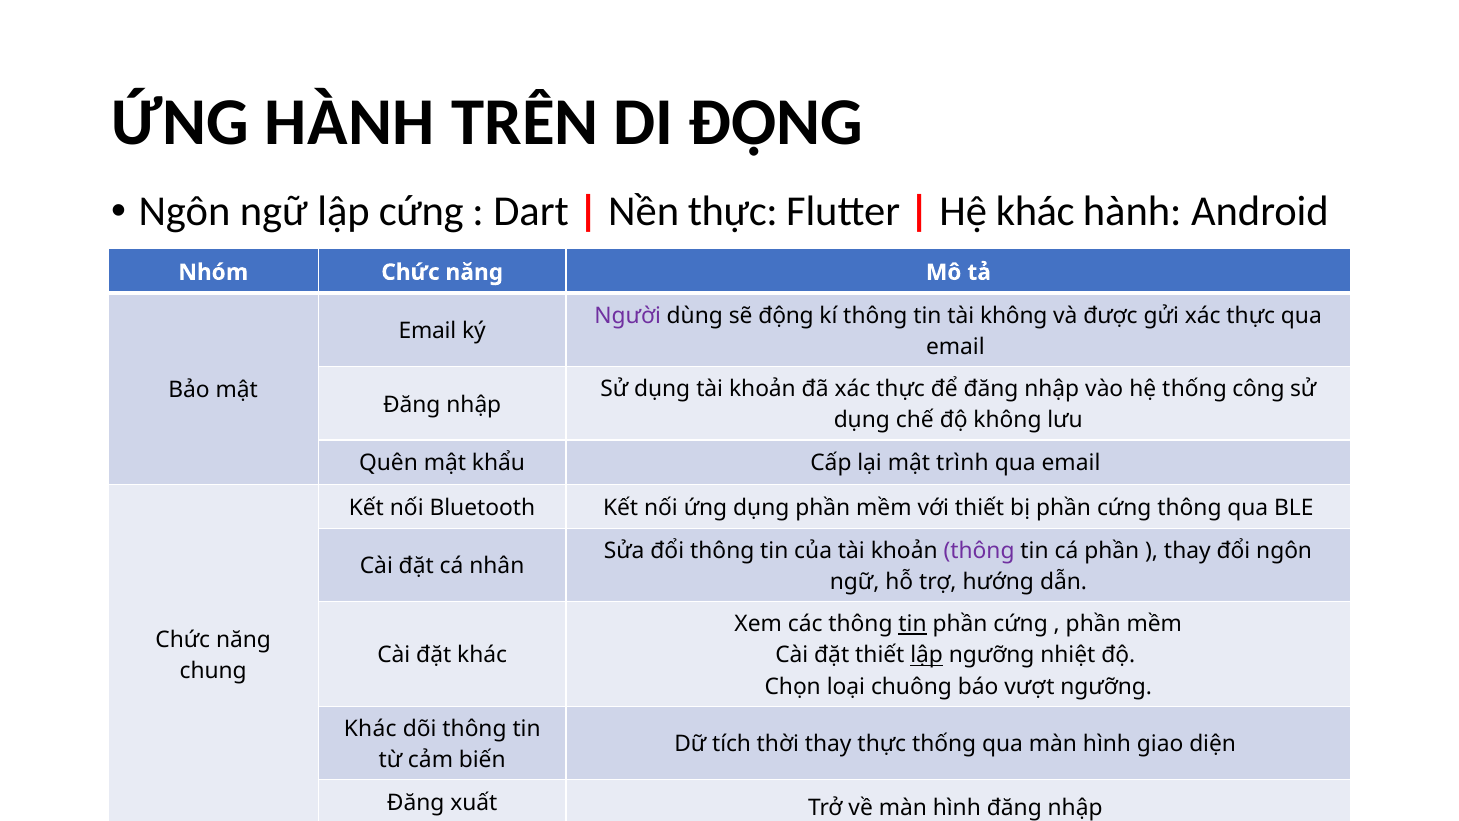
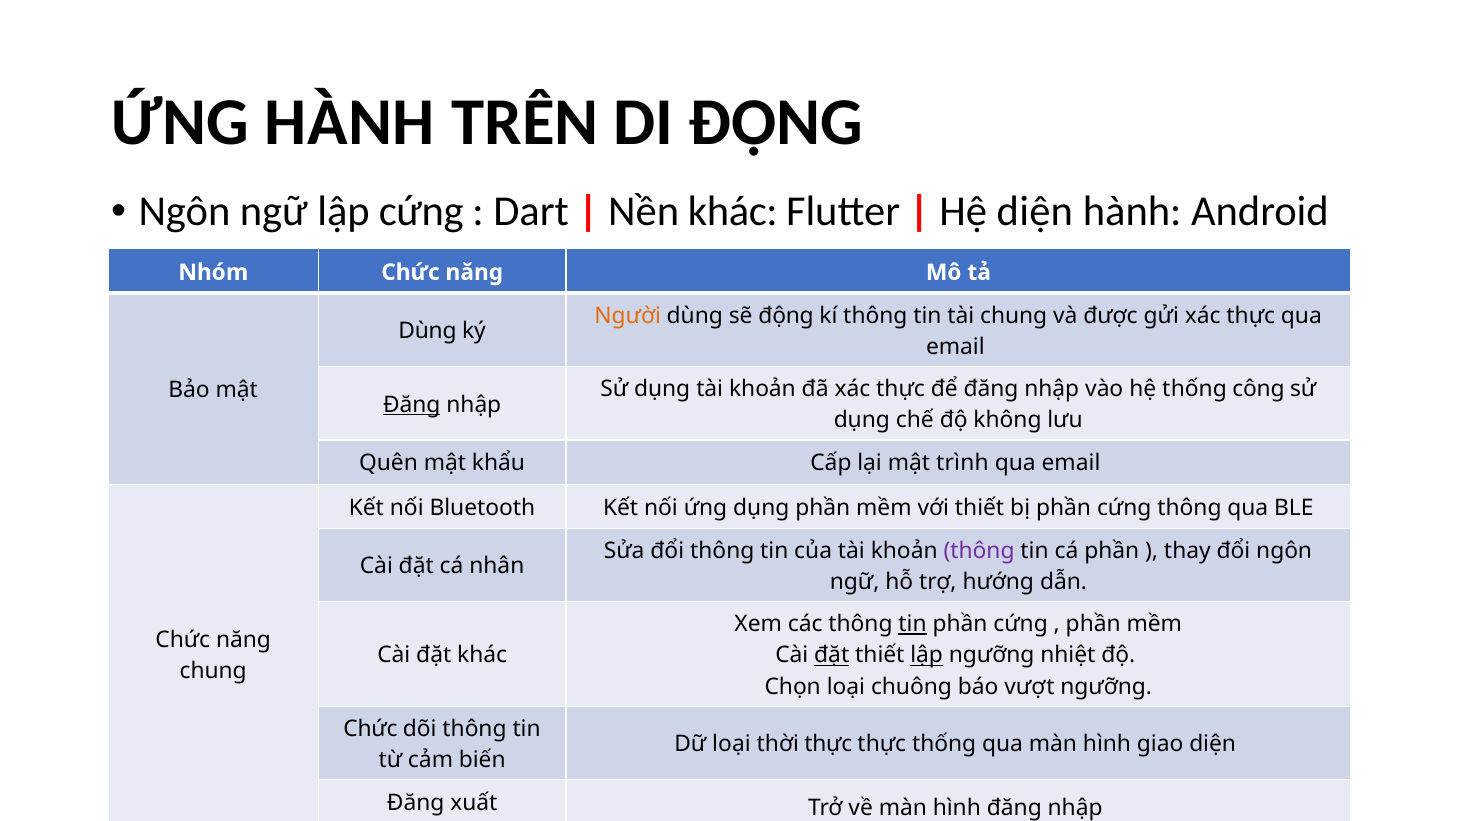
Nền thực: thực -> khác (733, 212)
Hệ khác: khác -> diện (1035, 212)
Người colour: purple -> orange (628, 315)
tài không: không -> chung (1014, 315)
Email: Email -> Dùng (427, 331)
Đăng underline: none -> present (412, 404)
đặt underline: none -> present (832, 655)
Khác: Khác -> Chức (370, 729)
Dữ tích: tích -> loại (732, 744)
thời thay: thay -> thực (828, 744)
